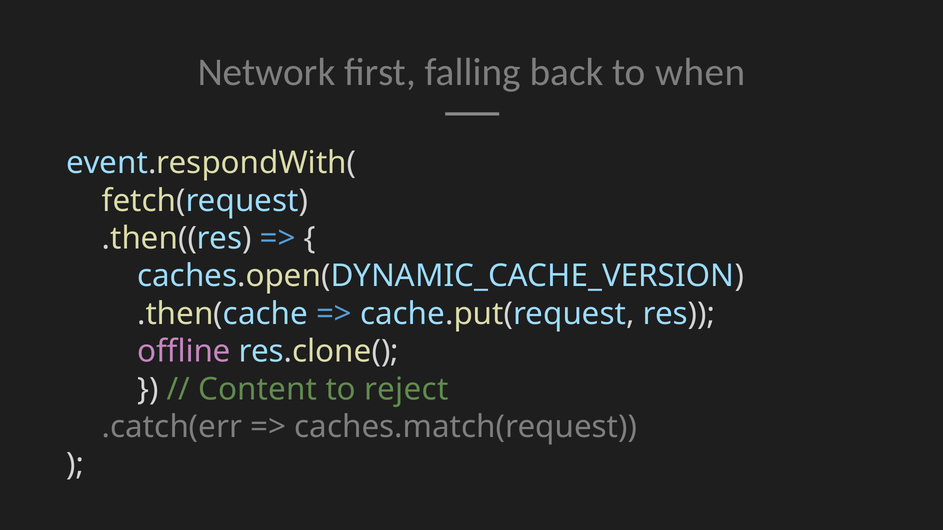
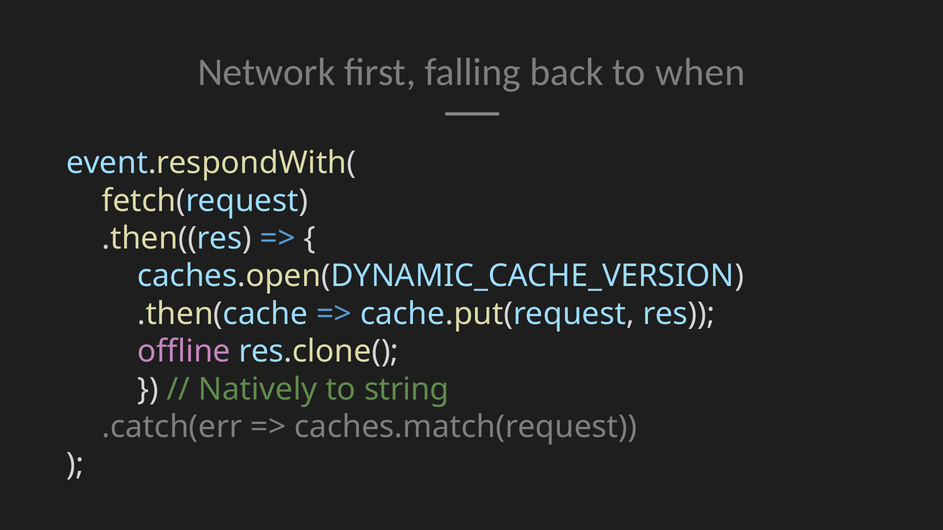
Content: Content -> Natively (258, 389)
reject: reject -> string (407, 389)
